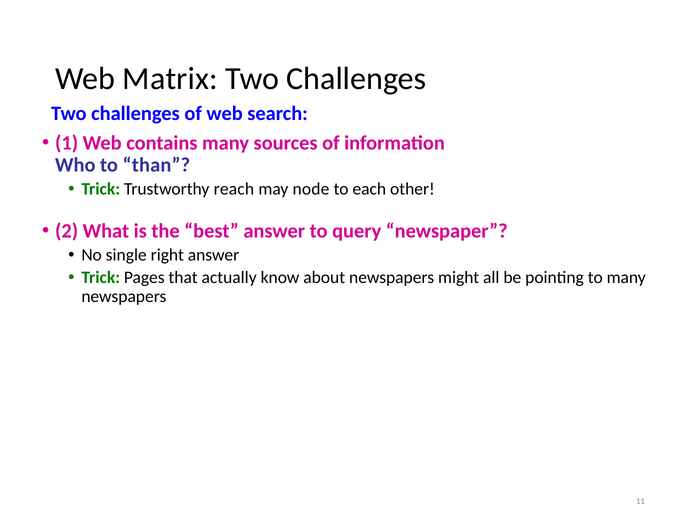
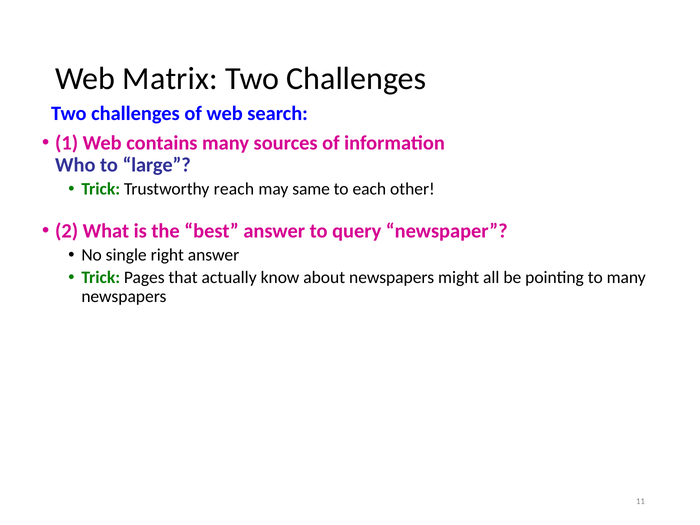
than: than -> large (157, 165)
node: node -> same (311, 189)
